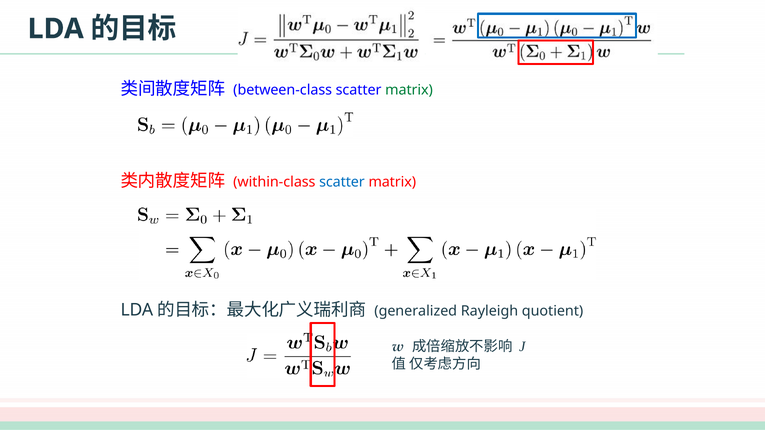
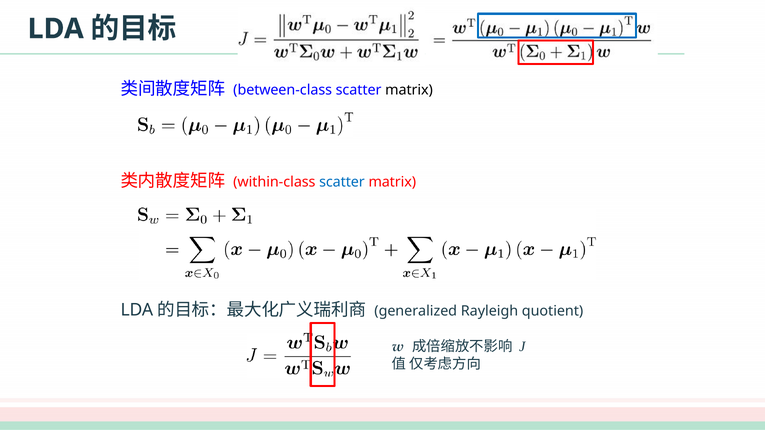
matrix colour: green -> black (409, 90)
